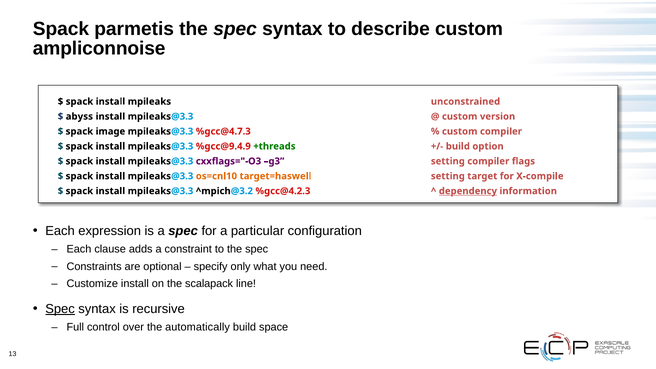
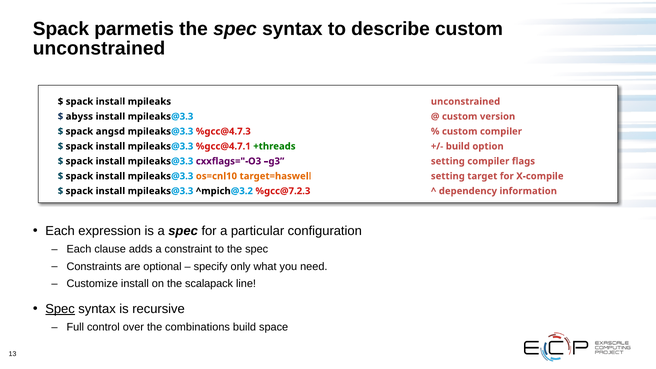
ampliconnoise: ampliconnoise -> unconstrained (99, 48)
image: image -> angsd (110, 131)
%gcc@9.4.9: %gcc@9.4.9 -> %gcc@4.7.1 (223, 146)
%gcc@4.2.3: %gcc@4.2.3 -> %gcc@7.2.3 (283, 191)
dependency underline: present -> none (468, 191)
automatically: automatically -> combinations (198, 327)
